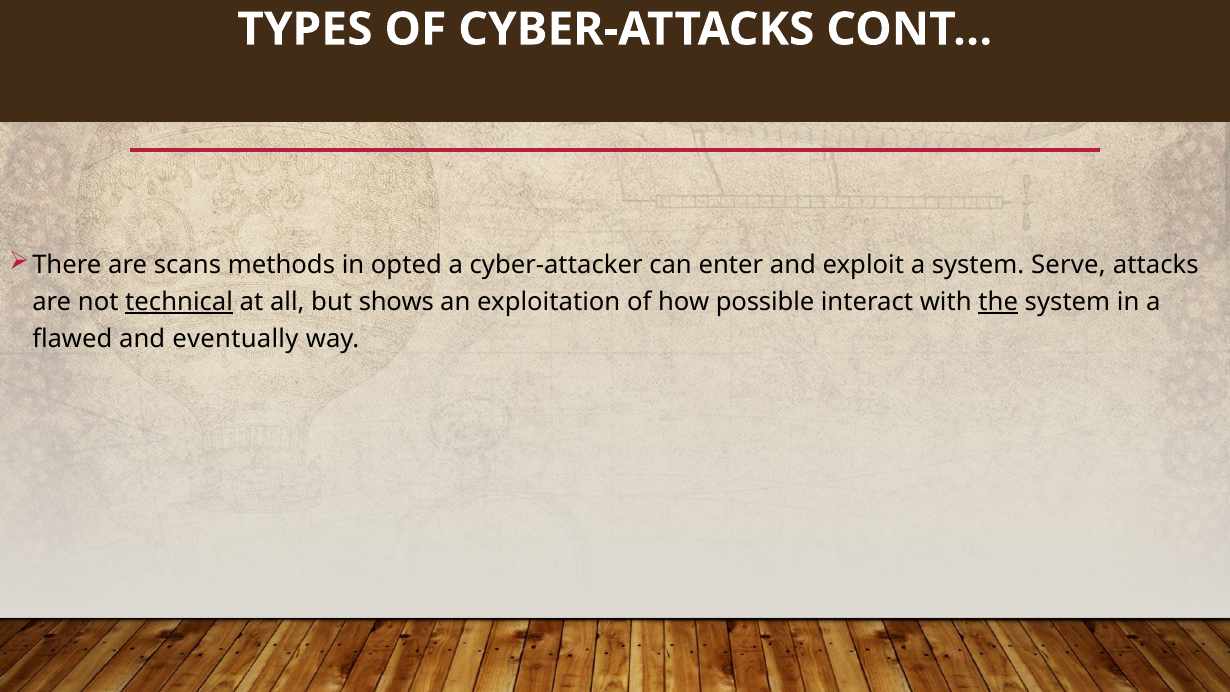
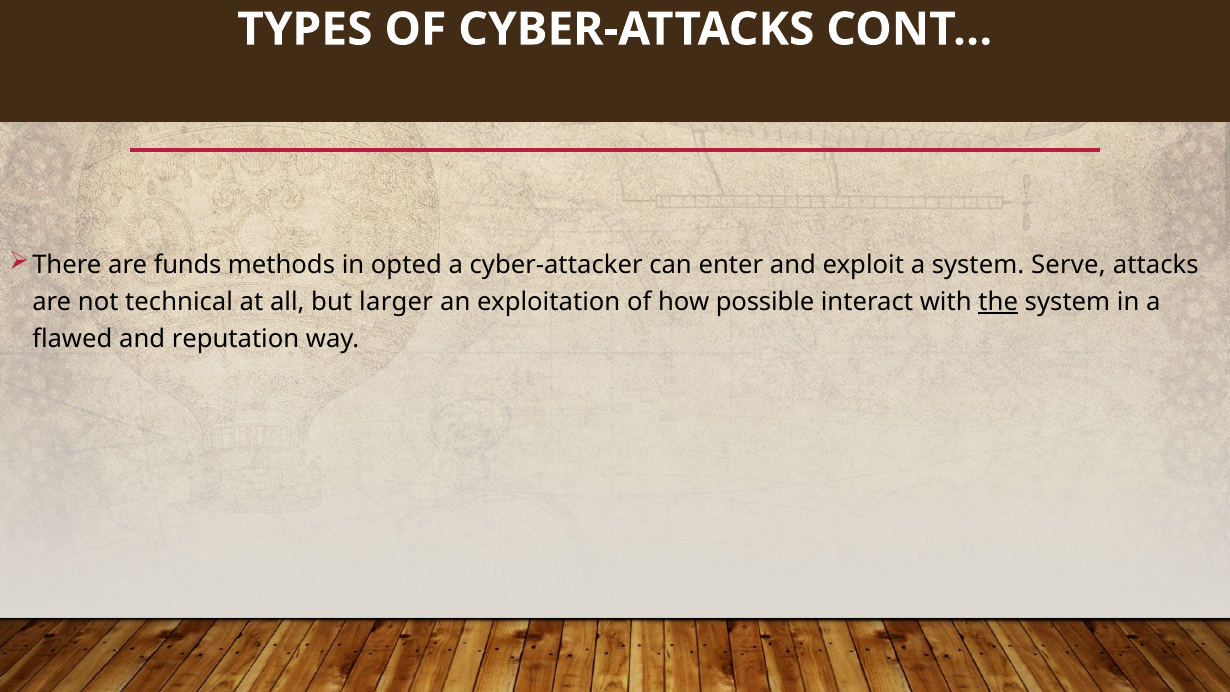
scans: scans -> funds (188, 265)
technical underline: present -> none (179, 302)
shows: shows -> larger (396, 302)
eventually: eventually -> reputation (236, 339)
